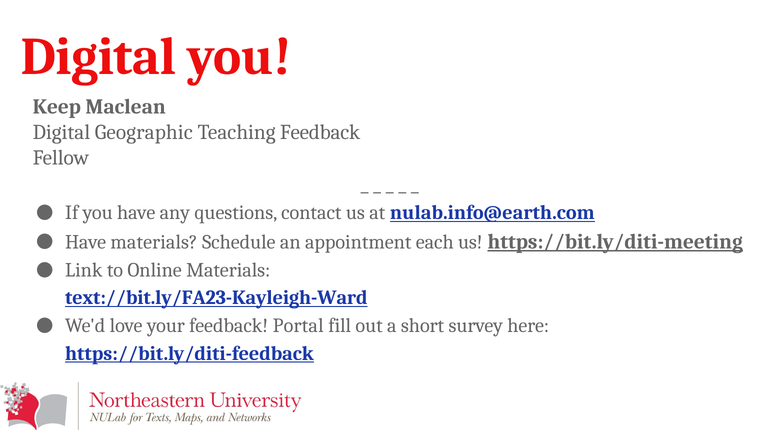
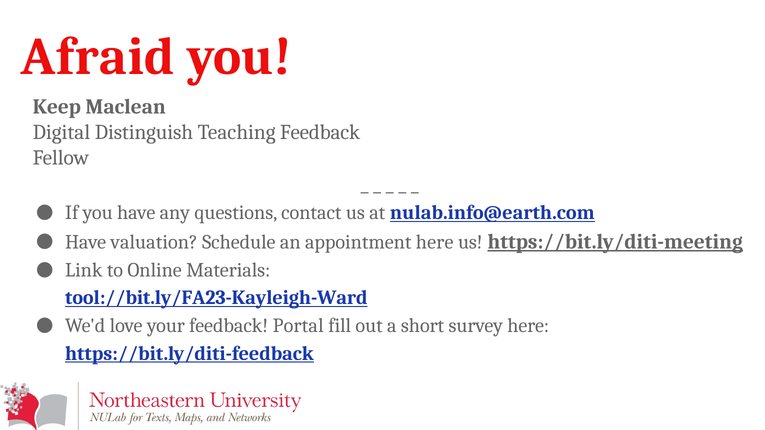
Digital: Digital -> Afraid (98, 57)
Geographic: Geographic -> Distinguish (144, 132)
Have materials: materials -> valuation (154, 242)
appointment each: each -> here (435, 242)
text://bit.ly/FA23-Kayleigh-Ward: text://bit.ly/FA23-Kayleigh-Ward -> tool://bit.ly/FA23-Kayleigh-Ward (216, 298)
